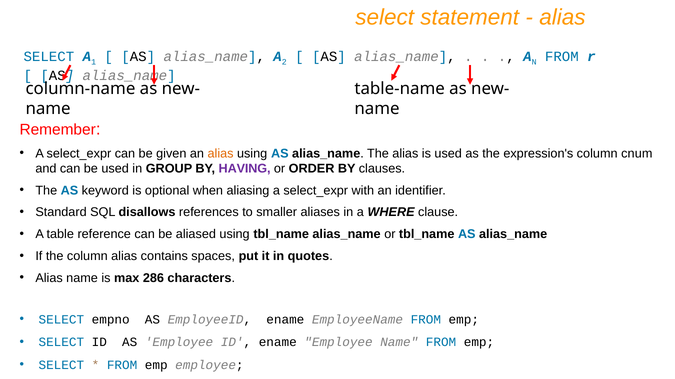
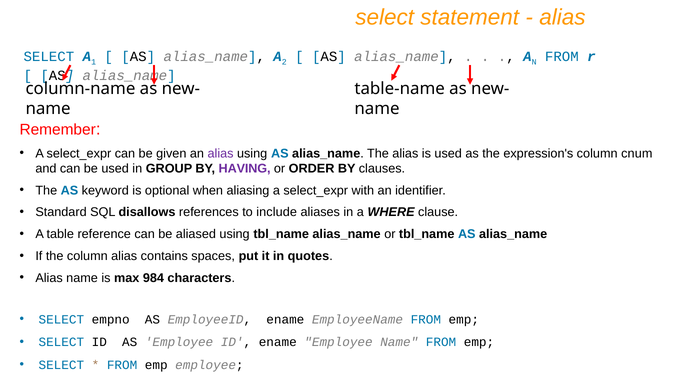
alias colour: orange -> purple (221, 154)
smaller: smaller -> include (277, 213)
286: 286 -> 984 (153, 278)
